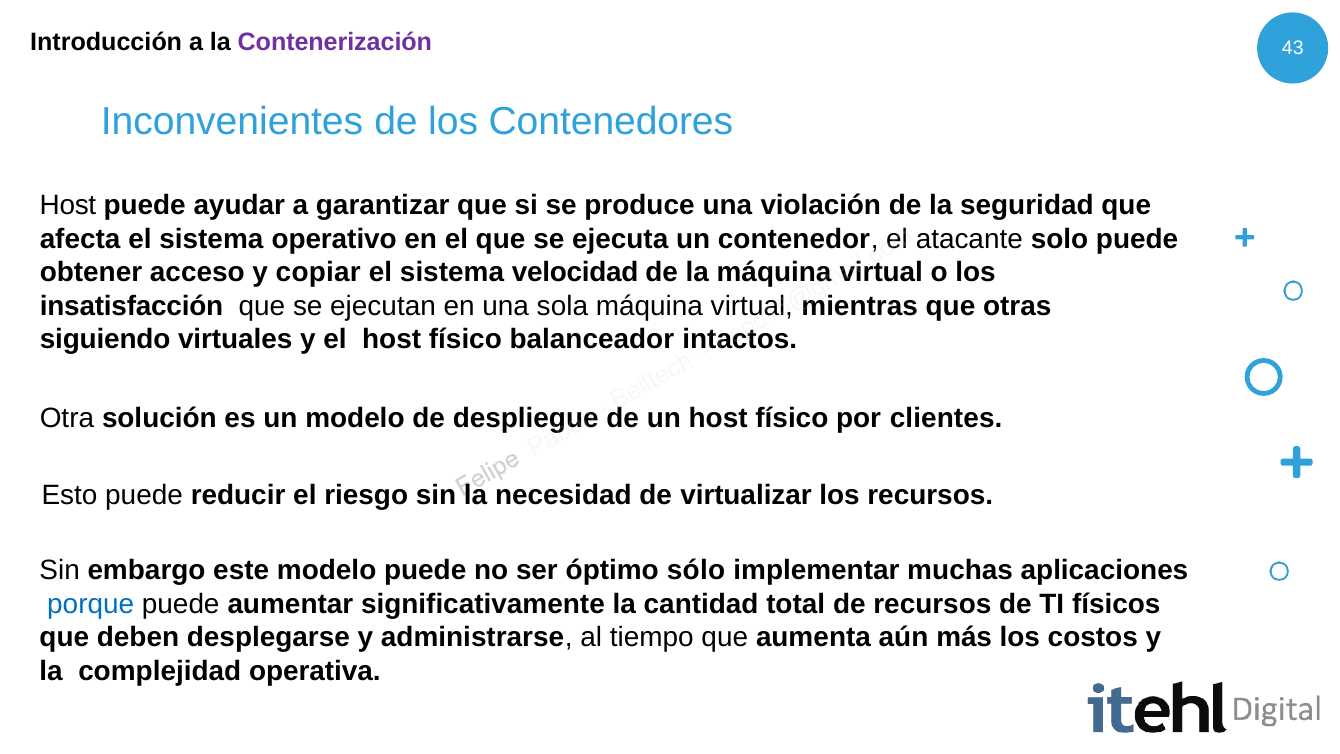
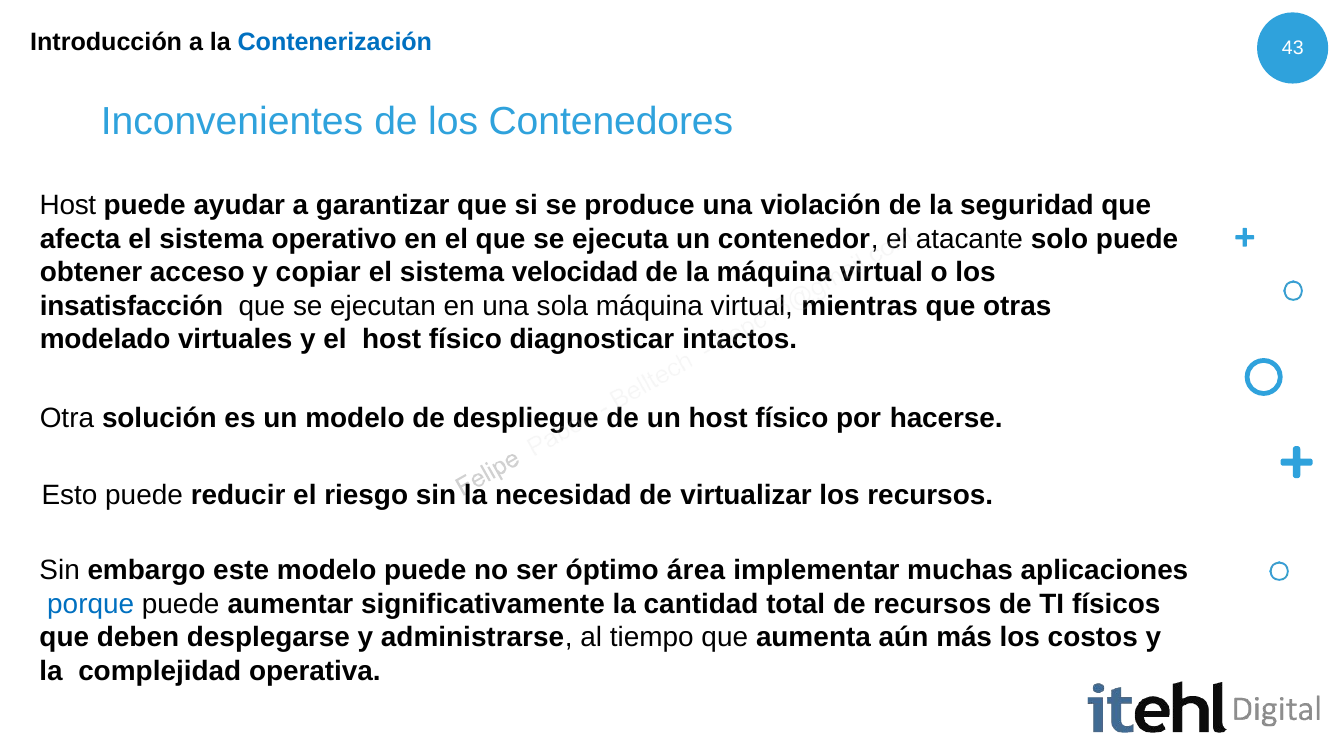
Contenerización colour: purple -> blue (335, 42)
siguiendo: siguiendo -> modelado (105, 340)
balanceador: balanceador -> diagnosticar (592, 340)
clientes: clientes -> hacerse (946, 418)
sólo: sólo -> área (696, 570)
